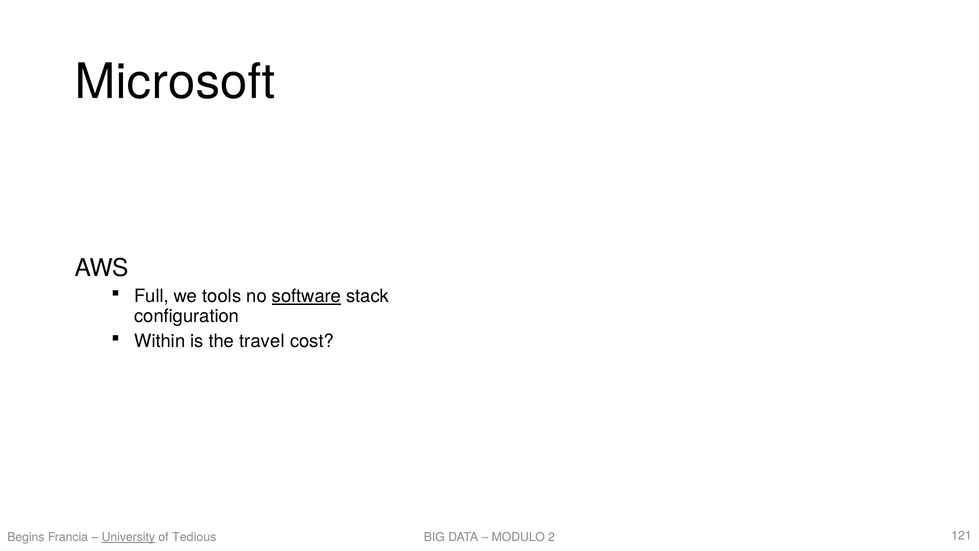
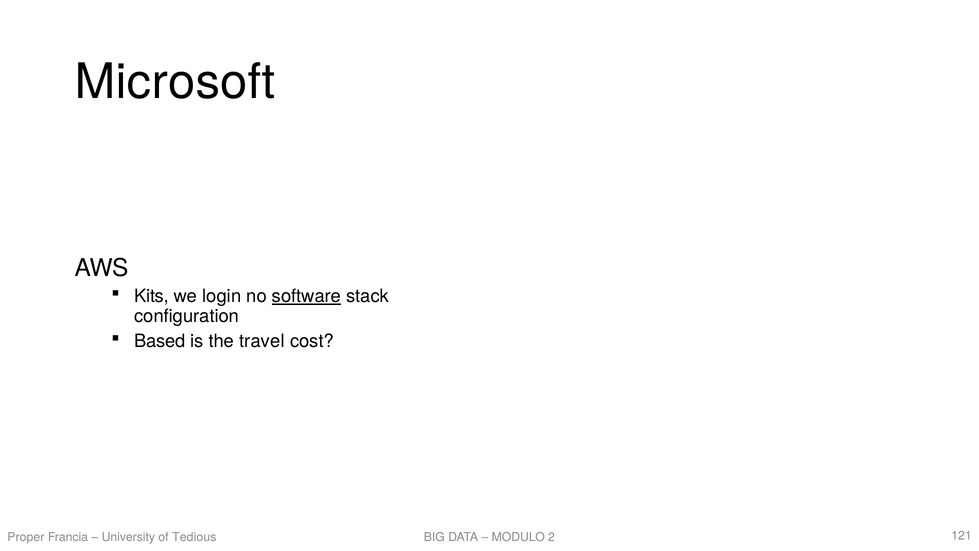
Full: Full -> Kits (152, 296)
tools: tools -> login (222, 296)
Within: Within -> Based (160, 341)
Begins: Begins -> Proper (26, 537)
University underline: present -> none (128, 537)
